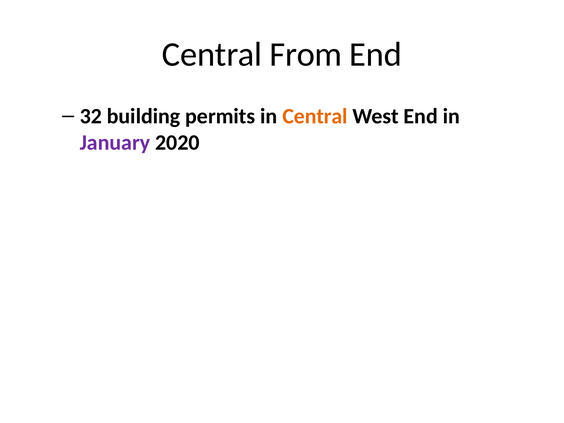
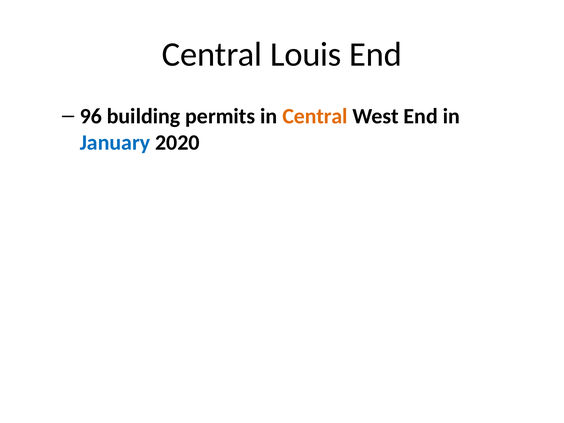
From: From -> Louis (306, 55)
32: 32 -> 96 (91, 116)
January colour: purple -> blue (115, 143)
